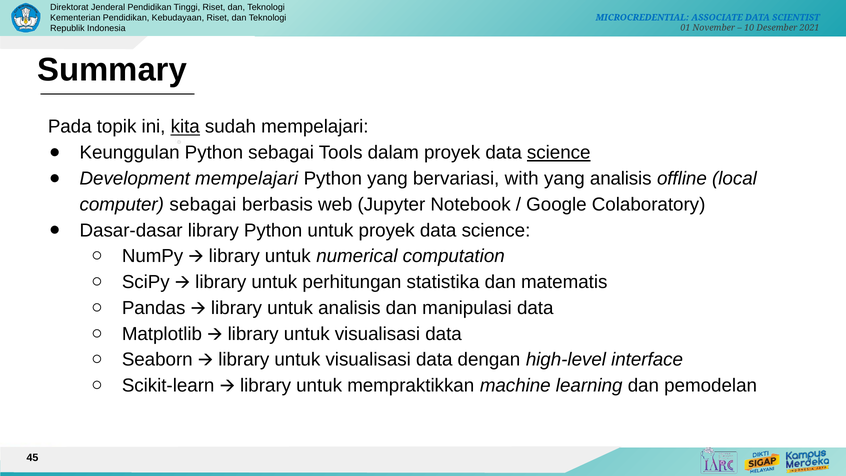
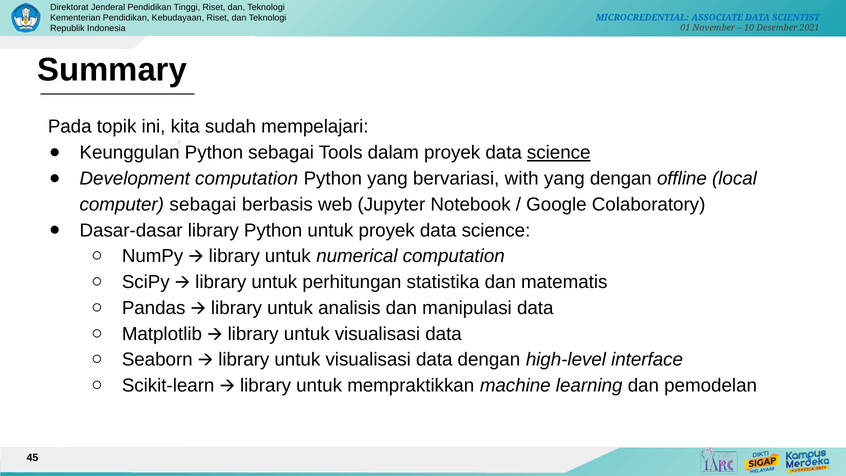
kita underline: present -> none (185, 127)
Development mempelajari: mempelajari -> computation (247, 179)
yang analisis: analisis -> dengan (621, 179)
